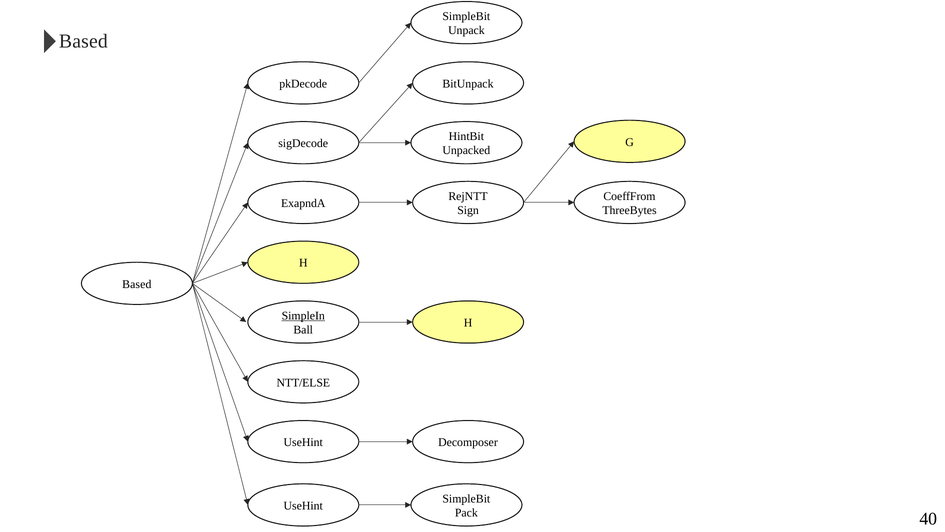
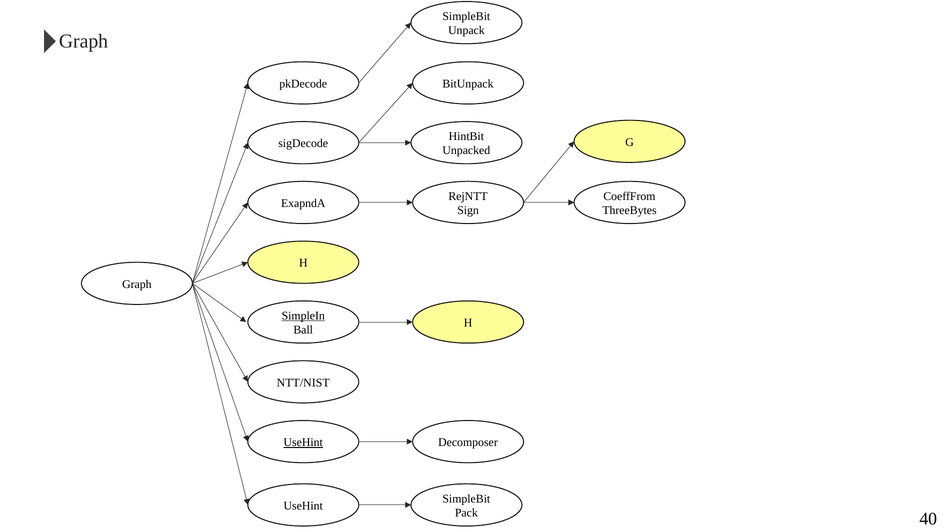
Based: Based -> Graph (83, 41)
Based: Based -> Graph (137, 284)
NTT/ELSE: NTT/ELSE -> NTT/NIST (303, 382)
UseHint underline: none -> present (303, 442)
